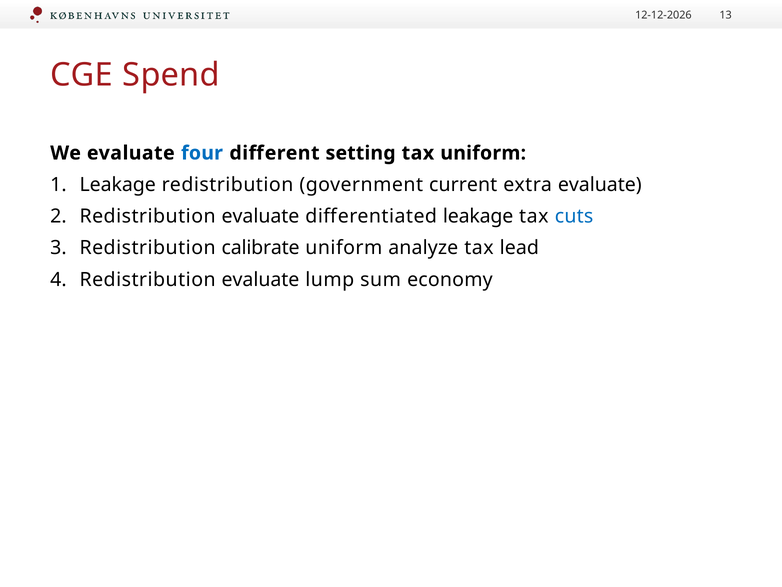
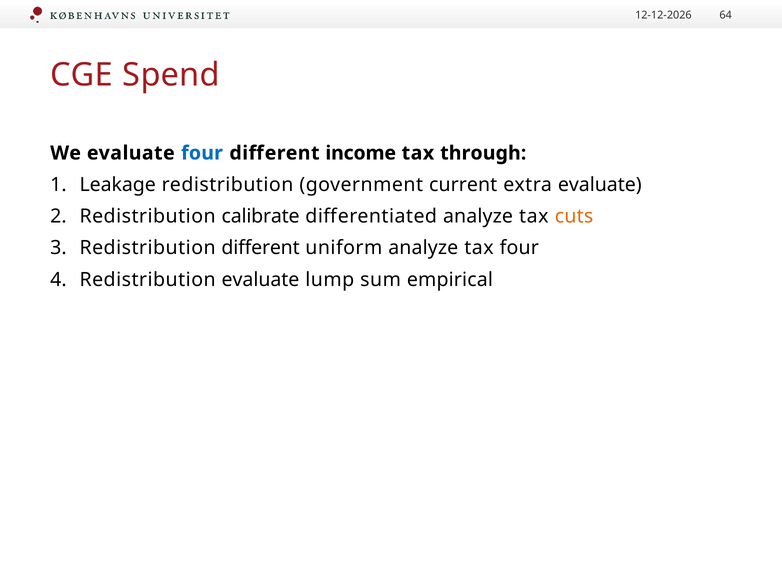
13: 13 -> 64 (726, 15)
setting: setting -> income (361, 153)
tax uniform: uniform -> through (483, 153)
evaluate: evaluate -> calibrate (261, 216)
differentiated leakage: leakage -> analyze (478, 216)
cuts colour: blue -> orange (574, 216)
Redistribution calibrate: calibrate -> different (261, 248)
tax lead: lead -> four (519, 248)
economy: economy -> empirical (450, 279)
